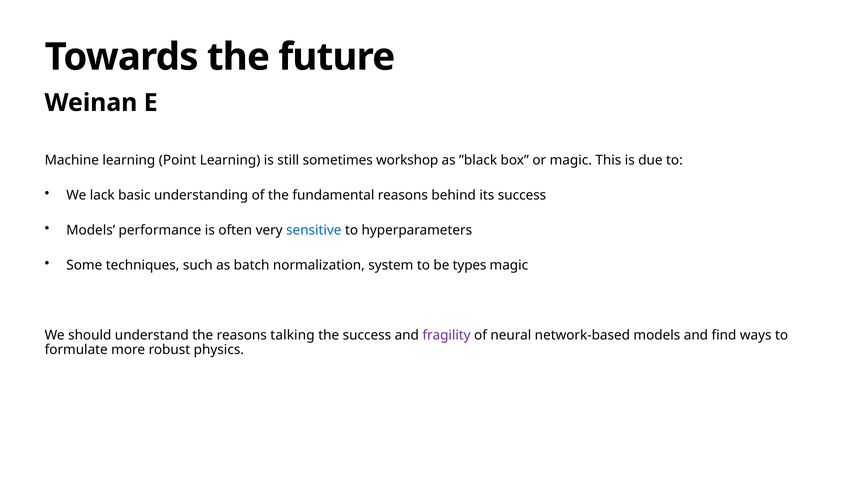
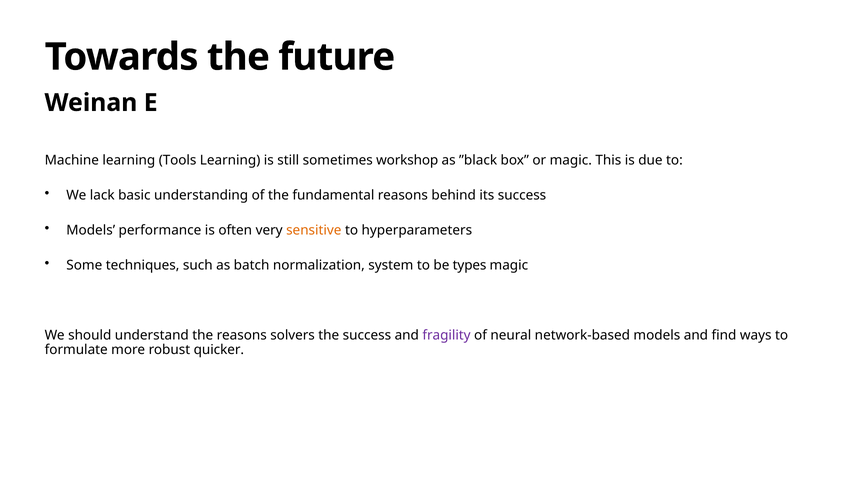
Point: Point -> Tools (178, 160)
sensitive colour: blue -> orange (314, 230)
talking: talking -> solvers (293, 335)
physics: physics -> quicker (219, 350)
